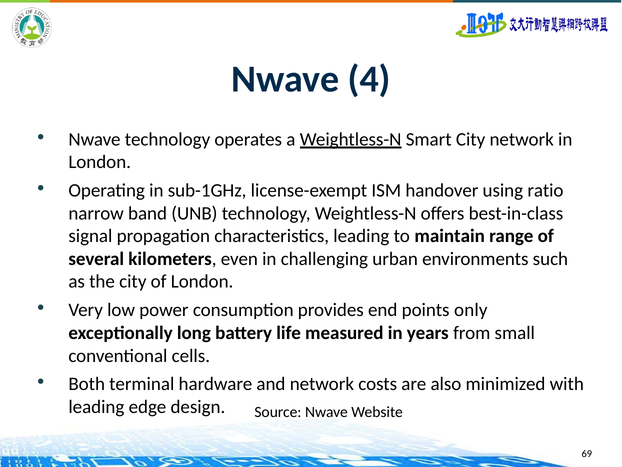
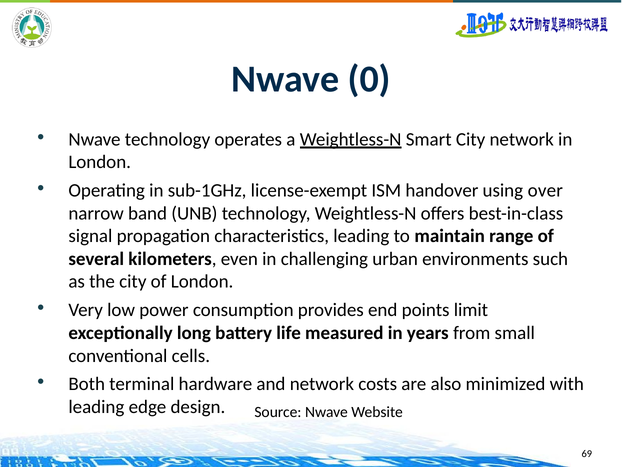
4: 4 -> 0 (369, 79)
ratio: ratio -> over (545, 190)
only: only -> limit (471, 310)
